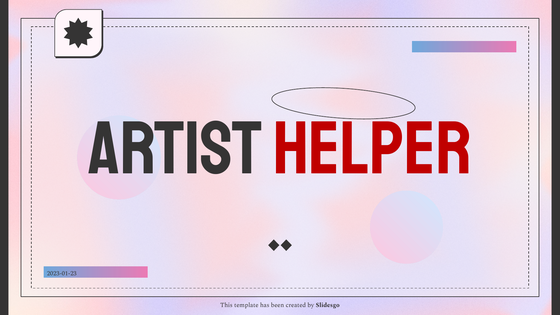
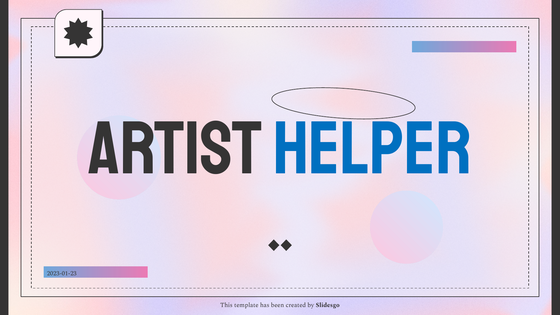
Helper colour: red -> blue (372, 149)
